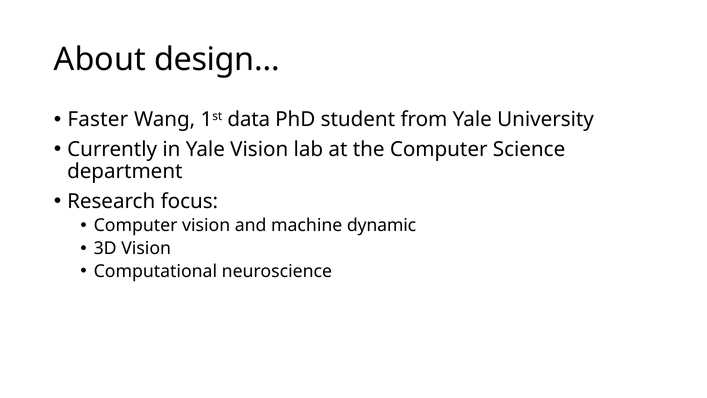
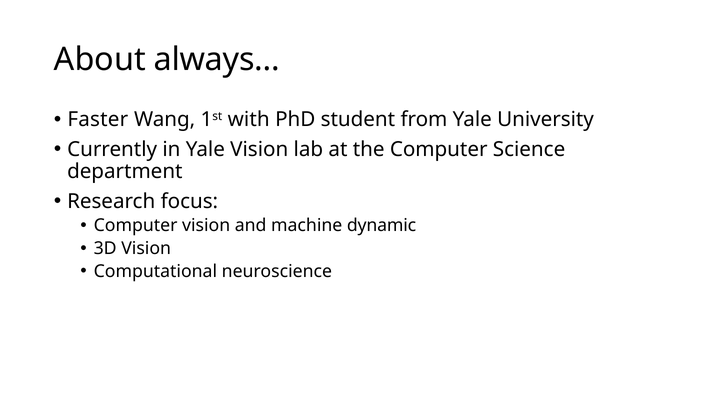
design…: design… -> always… (217, 59)
data: data -> with (249, 120)
